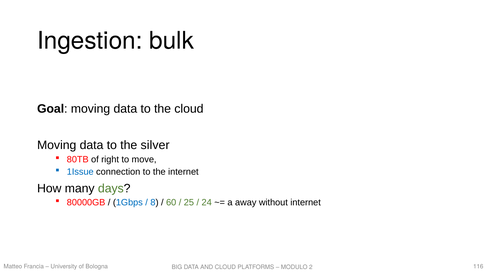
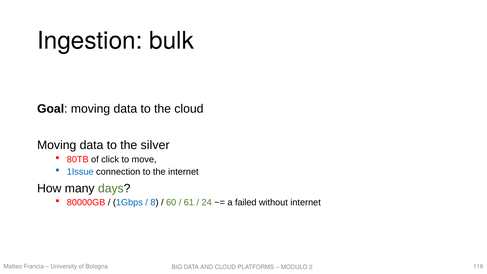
right: right -> click (110, 159)
25: 25 -> 61 (189, 202)
away: away -> failed (246, 202)
